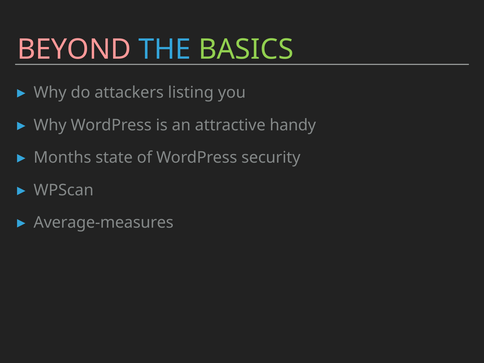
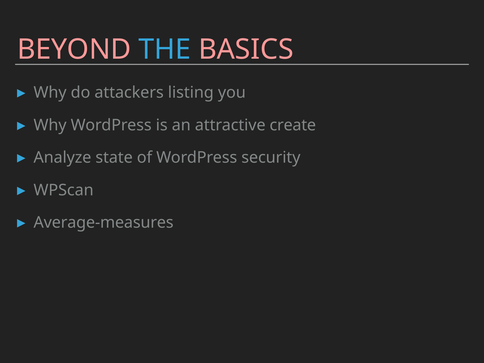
BASICS colour: light green -> pink (246, 50)
handy: handy -> create (293, 125)
Months: Months -> Analyze (62, 158)
